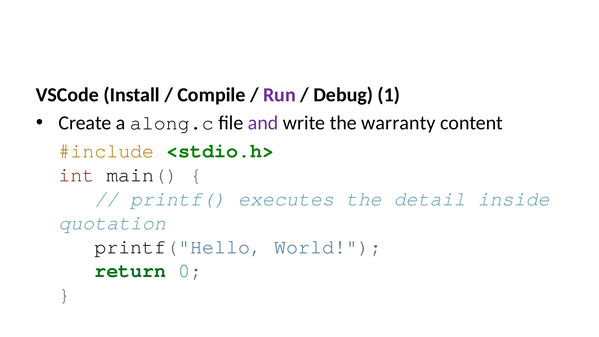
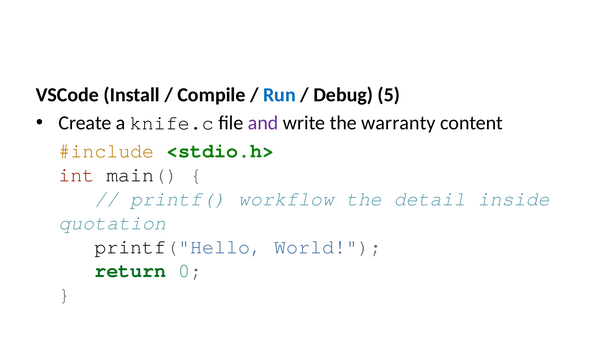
Run colour: purple -> blue (279, 95)
1: 1 -> 5 (389, 95)
along.c: along.c -> knife.c (172, 123)
executes: executes -> workflow (286, 199)
